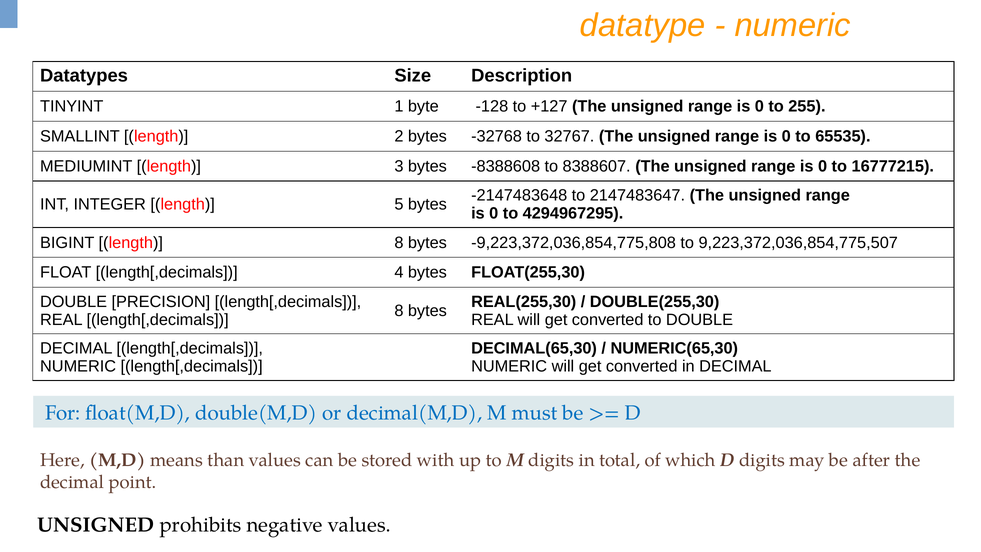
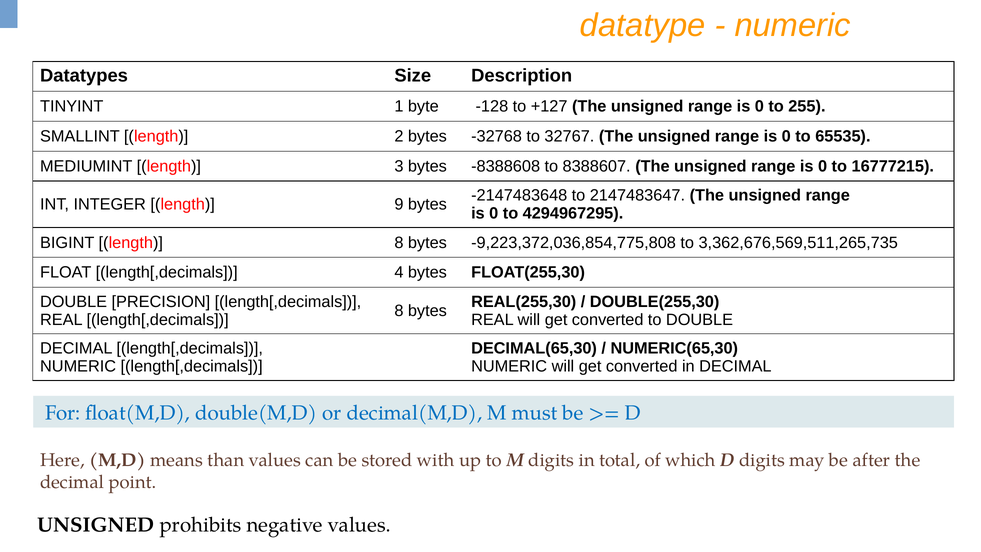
5: 5 -> 9 (399, 204)
9,223,372,036,854,775,507: 9,223,372,036,854,775,507 -> 3,362,676,569,511,265,735 (798, 243)
